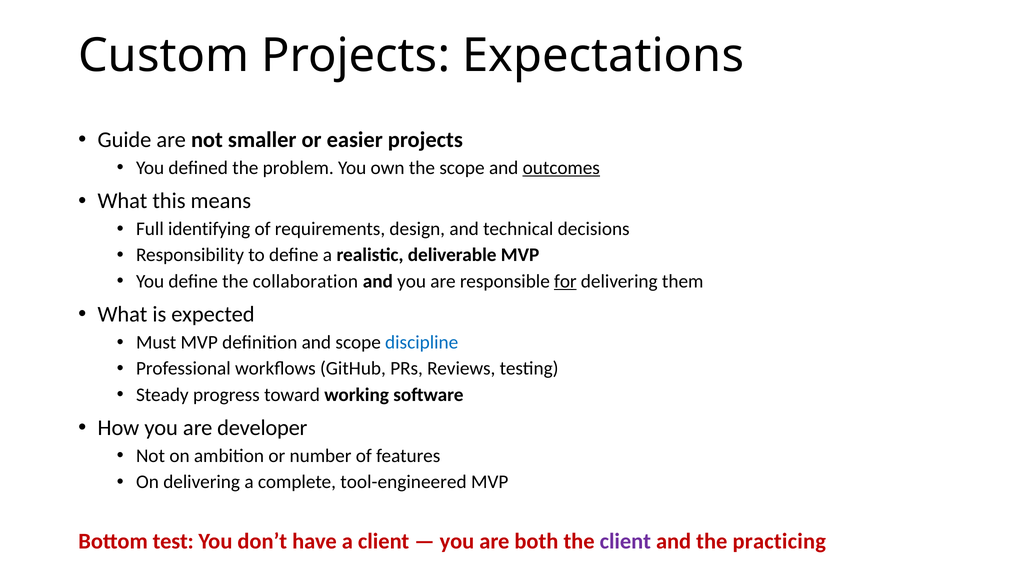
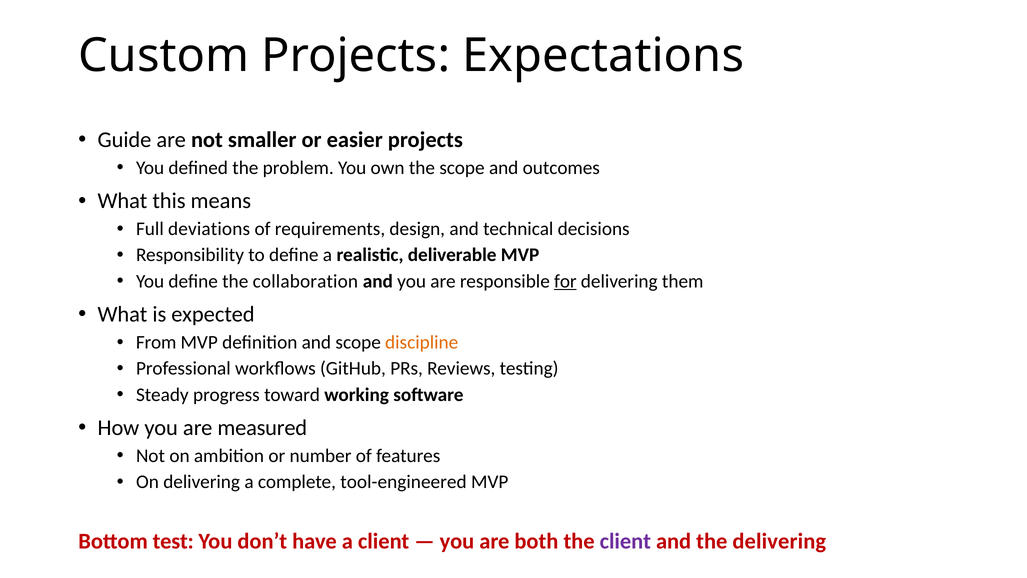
outcomes underline: present -> none (561, 168)
identifying: identifying -> deviations (209, 229)
Must: Must -> From (156, 342)
discipline colour: blue -> orange (422, 342)
developer: developer -> measured (262, 428)
the practicing: practicing -> delivering (779, 541)
